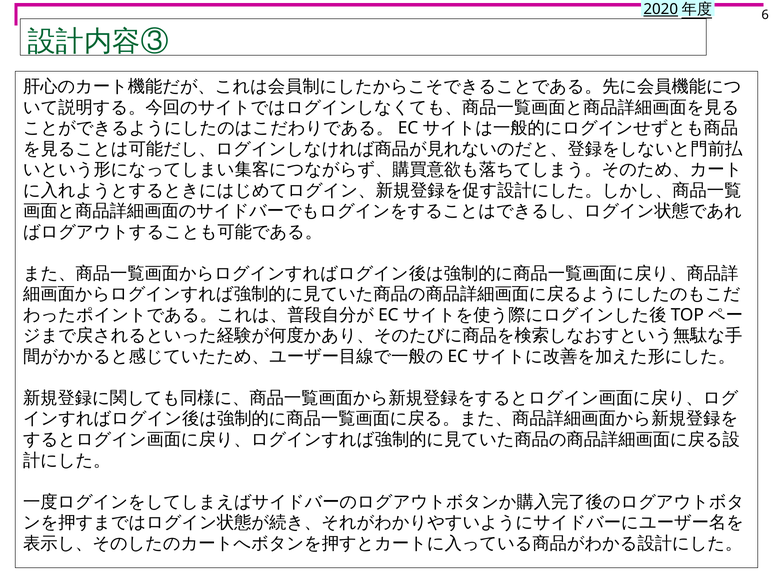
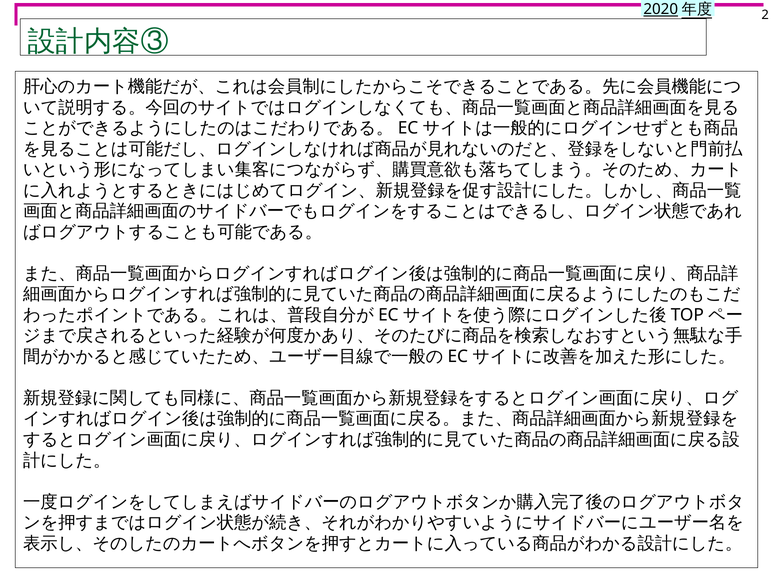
6: 6 -> 2 (765, 15)
